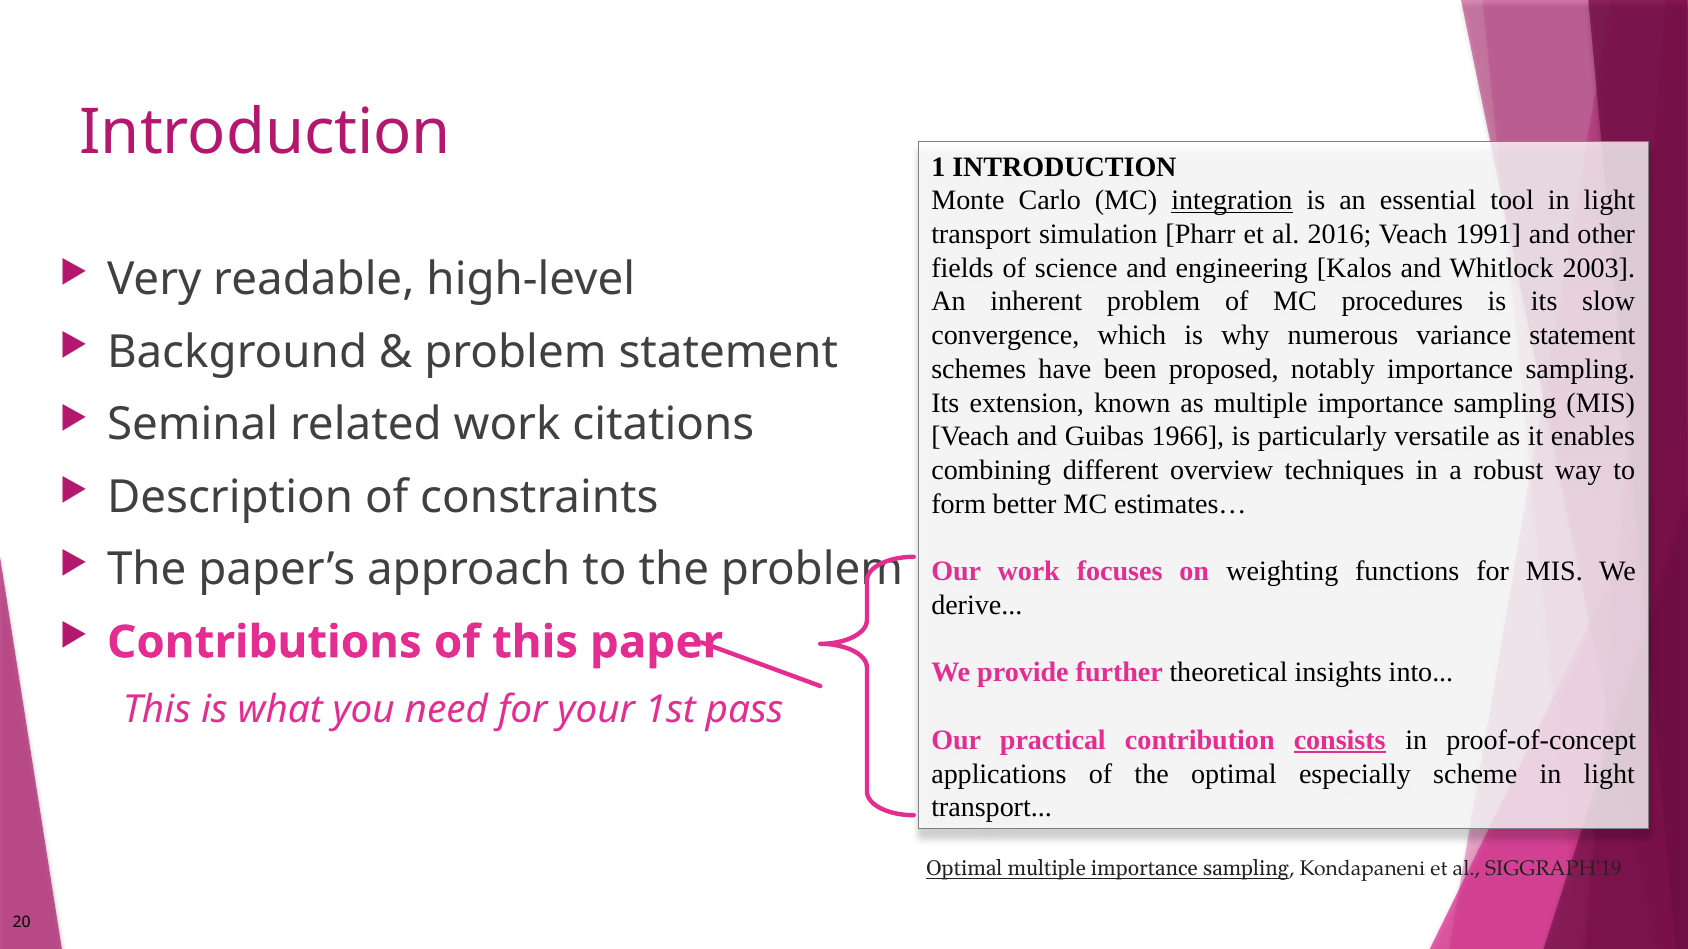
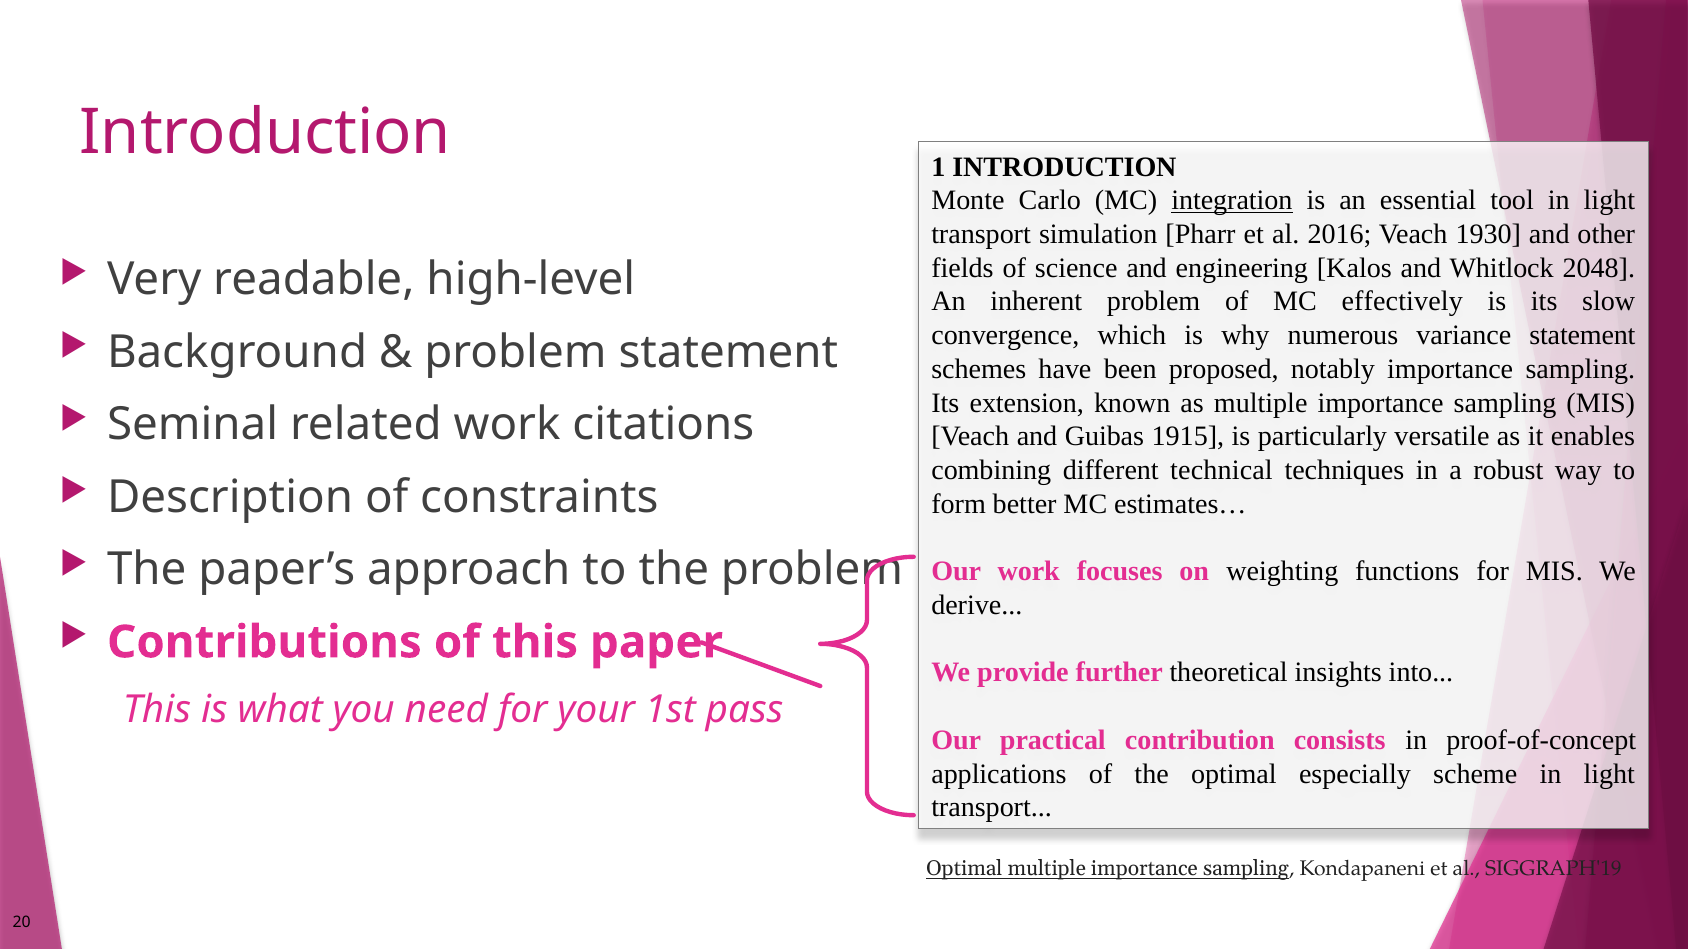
1991: 1991 -> 1930 (1488, 234)
2003: 2003 -> 2048 (1599, 268)
procedures: procedures -> effectively (1402, 302)
1966: 1966 -> 1915 (1188, 437)
overview: overview -> technical (1221, 471)
consists underline: present -> none (1340, 740)
